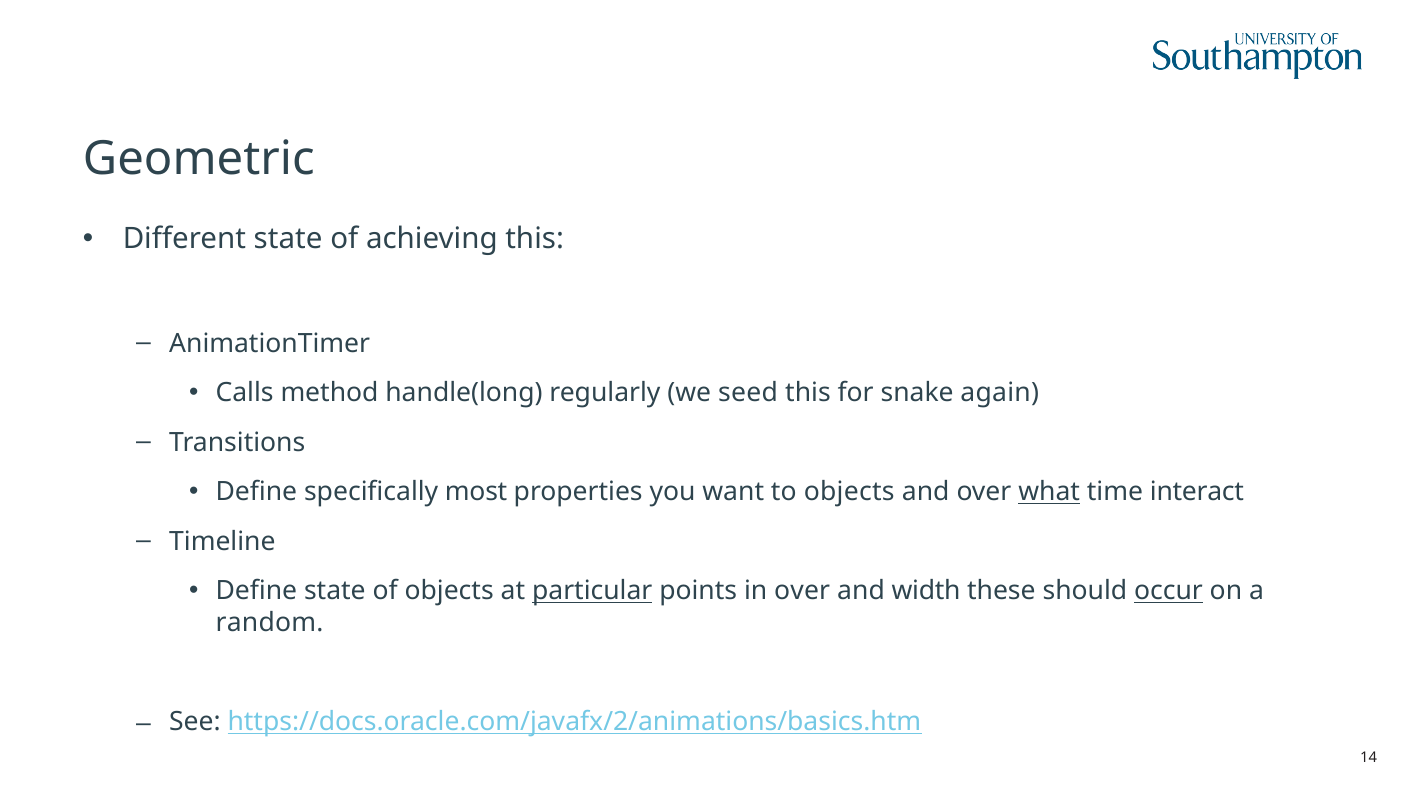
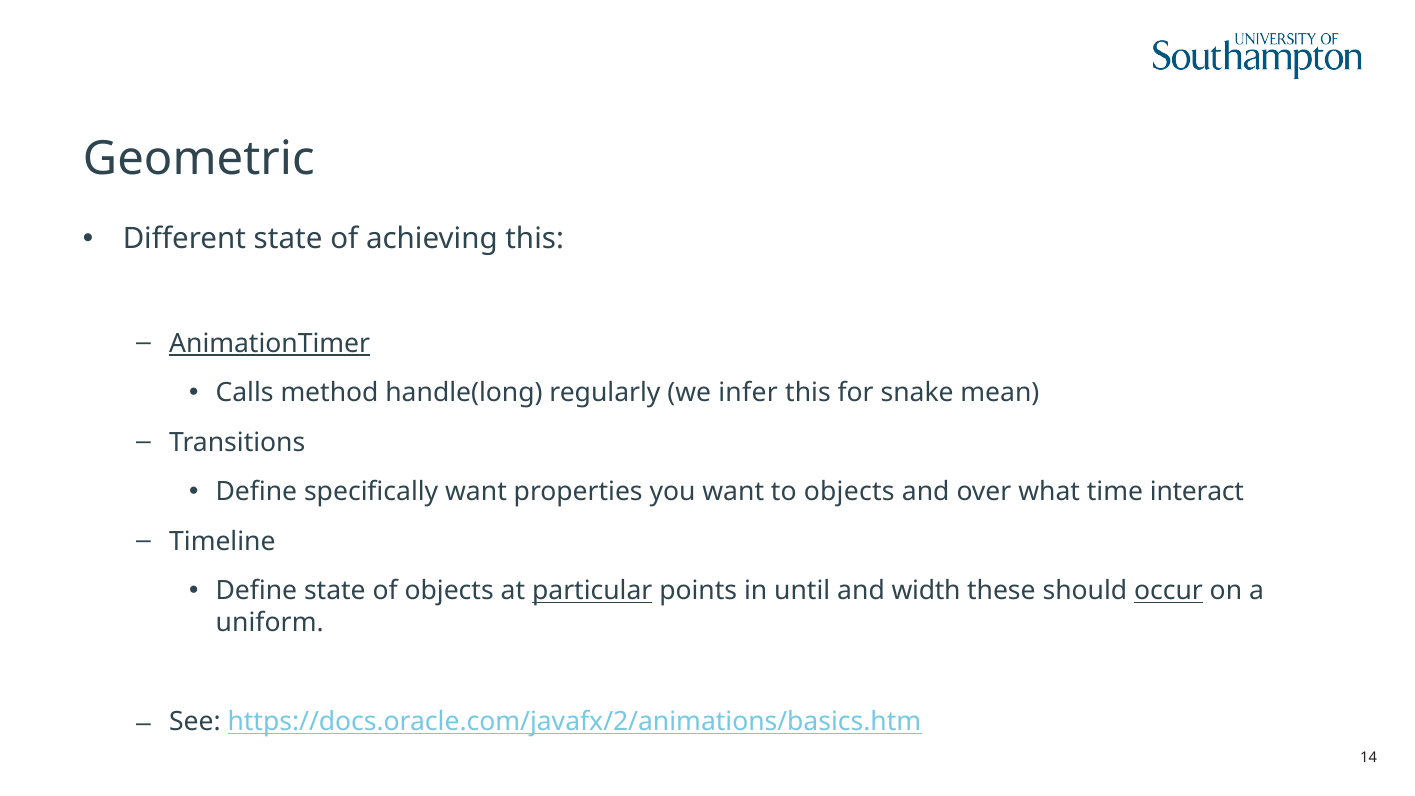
AnimationTimer underline: none -> present (270, 343)
seed: seed -> infer (748, 393)
again: again -> mean (1000, 393)
specifically most: most -> want (476, 492)
what underline: present -> none (1049, 492)
in over: over -> until (802, 591)
random: random -> uniform (270, 623)
